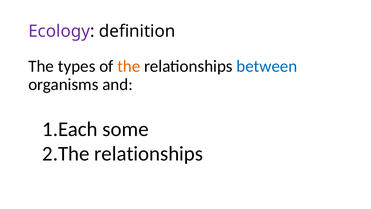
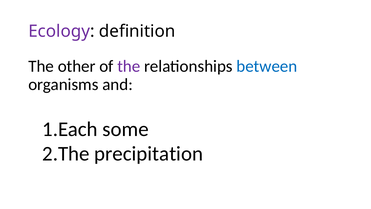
types: types -> other (77, 66)
the colour: orange -> purple (129, 66)
relationships: relationships -> precipitation (149, 154)
